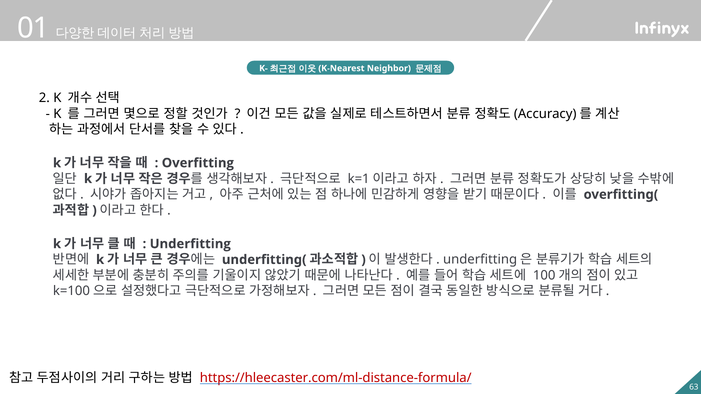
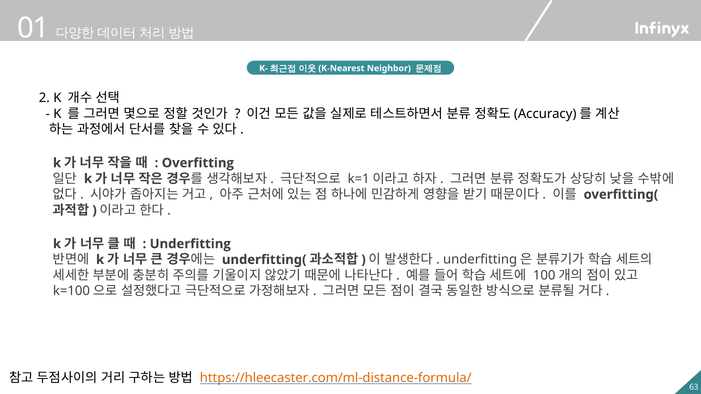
https://hleecaster.com/ml-distance-formula/ colour: red -> orange (336, 378)
